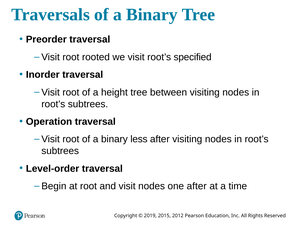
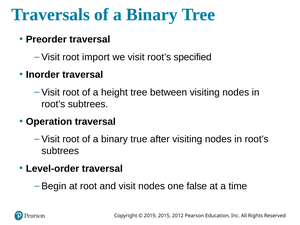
rooted: rooted -> import (96, 57)
less: less -> true (139, 139)
one after: after -> false (197, 186)
